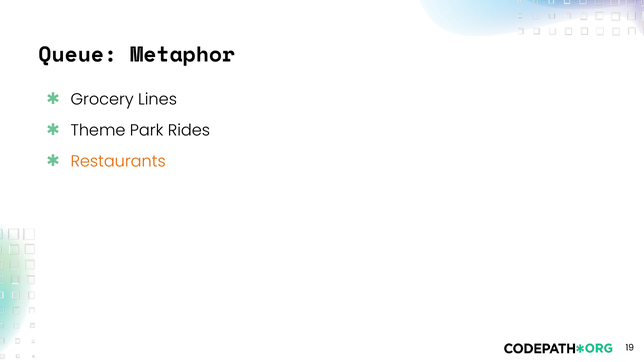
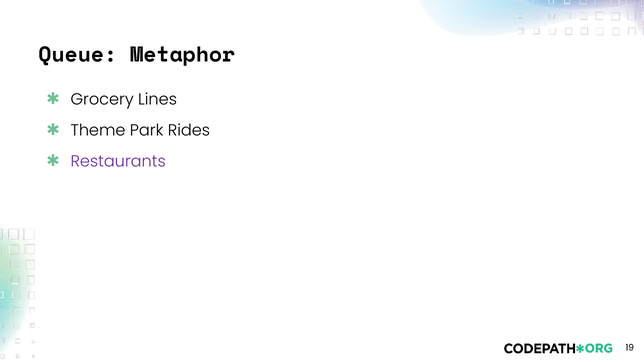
Restaurants colour: orange -> purple (118, 162)
